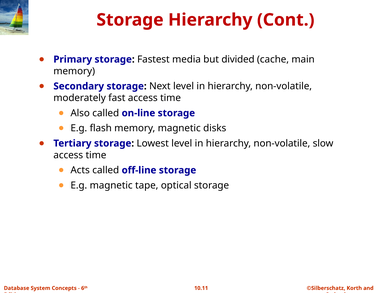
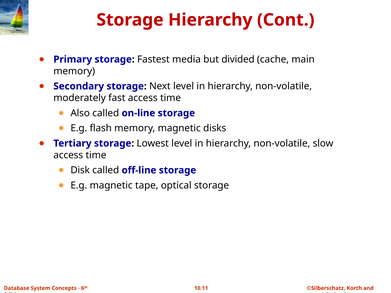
Acts: Acts -> Disk (80, 170)
